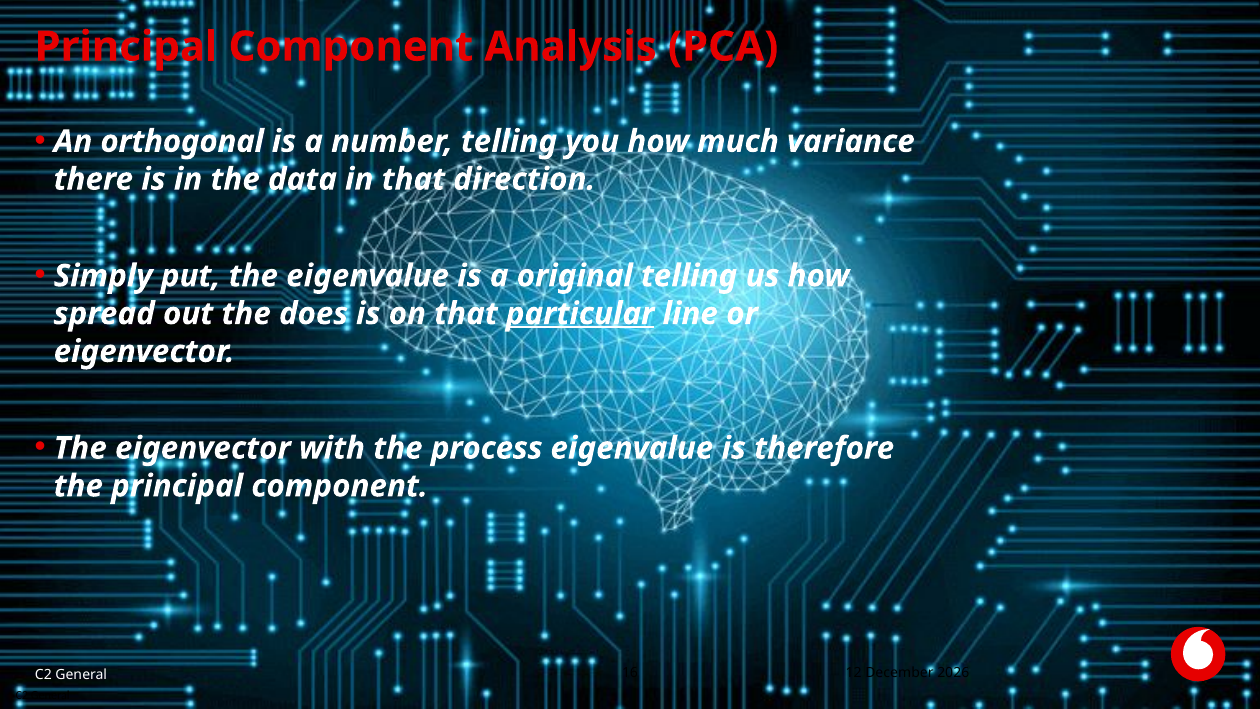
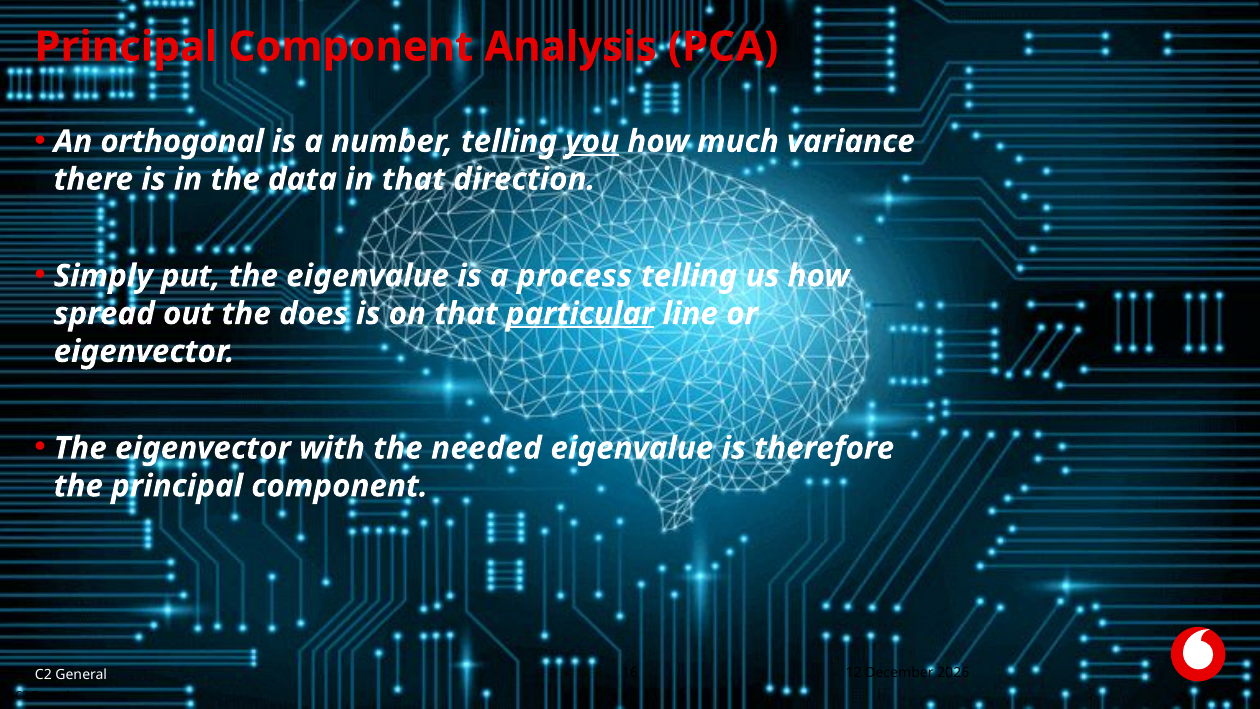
you underline: none -> present (592, 141)
original: original -> process (575, 276)
process: process -> needed (486, 448)
